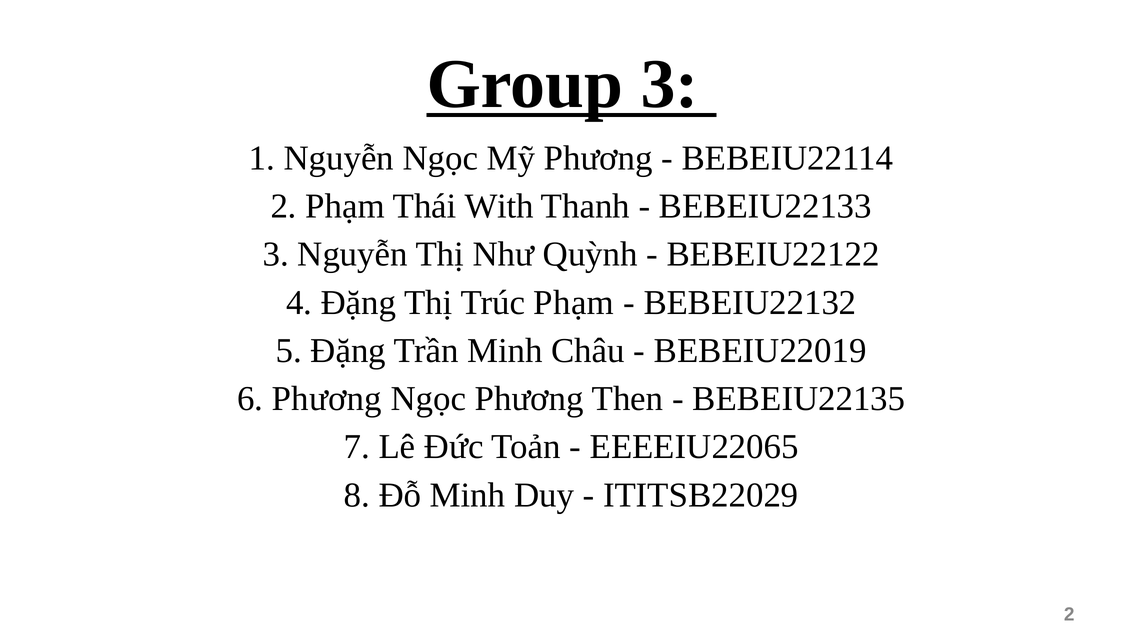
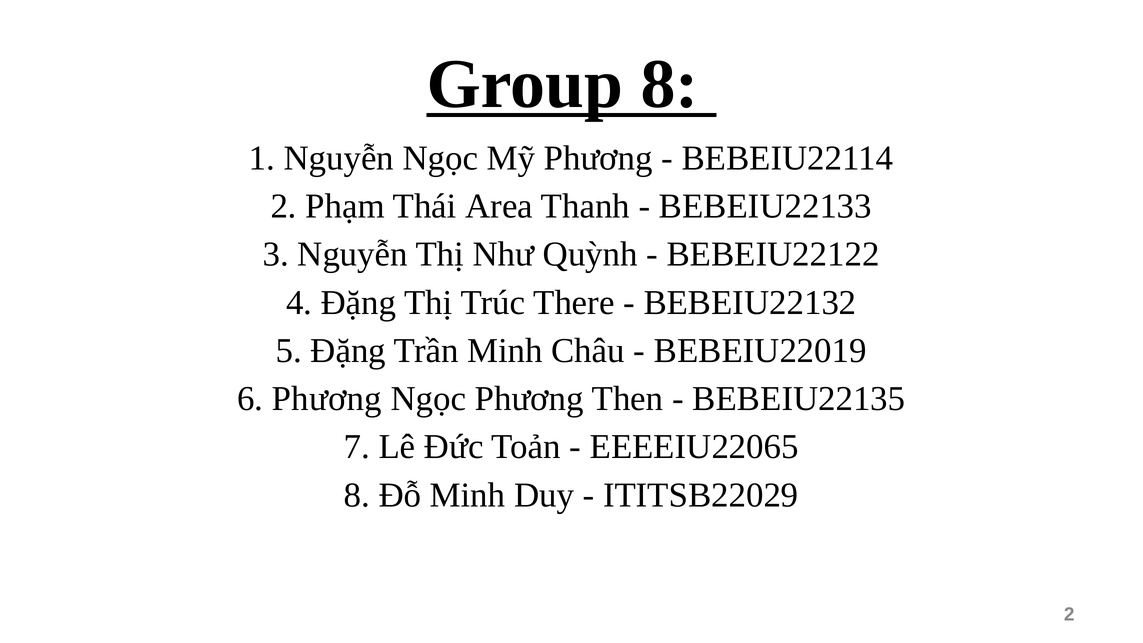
Group 3: 3 -> 8 (670, 84)
With: With -> Area (499, 206)
Trúc Phạm: Phạm -> There (574, 302)
